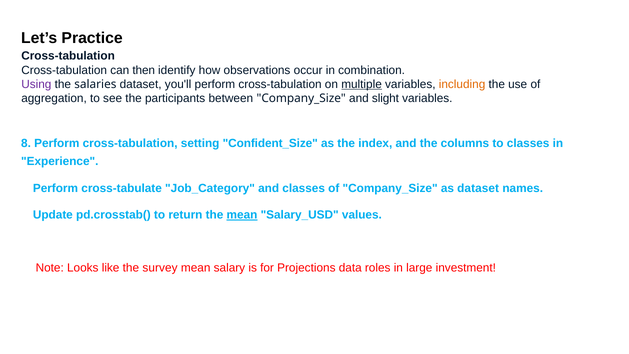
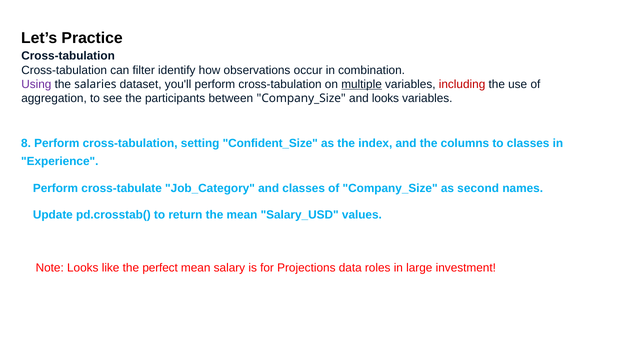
then: then -> filter (144, 70)
including colour: orange -> red (462, 84)
and slight: slight -> looks (385, 98)
as dataset: dataset -> second (478, 188)
mean underline: present -> none (242, 215)
survey: survey -> perfect (160, 268)
